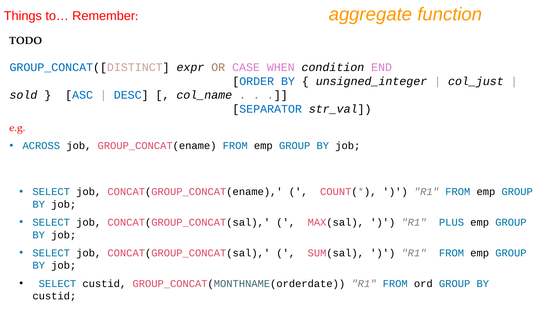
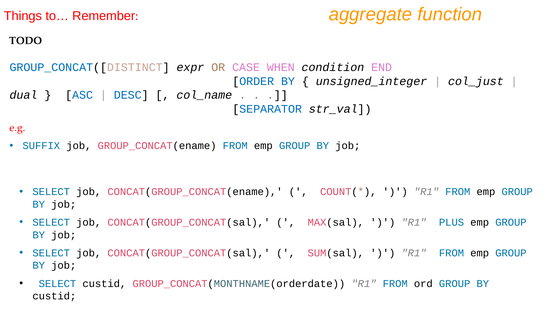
sold: sold -> dual (23, 95)
ACROSS: ACROSS -> SUFFIX (41, 146)
